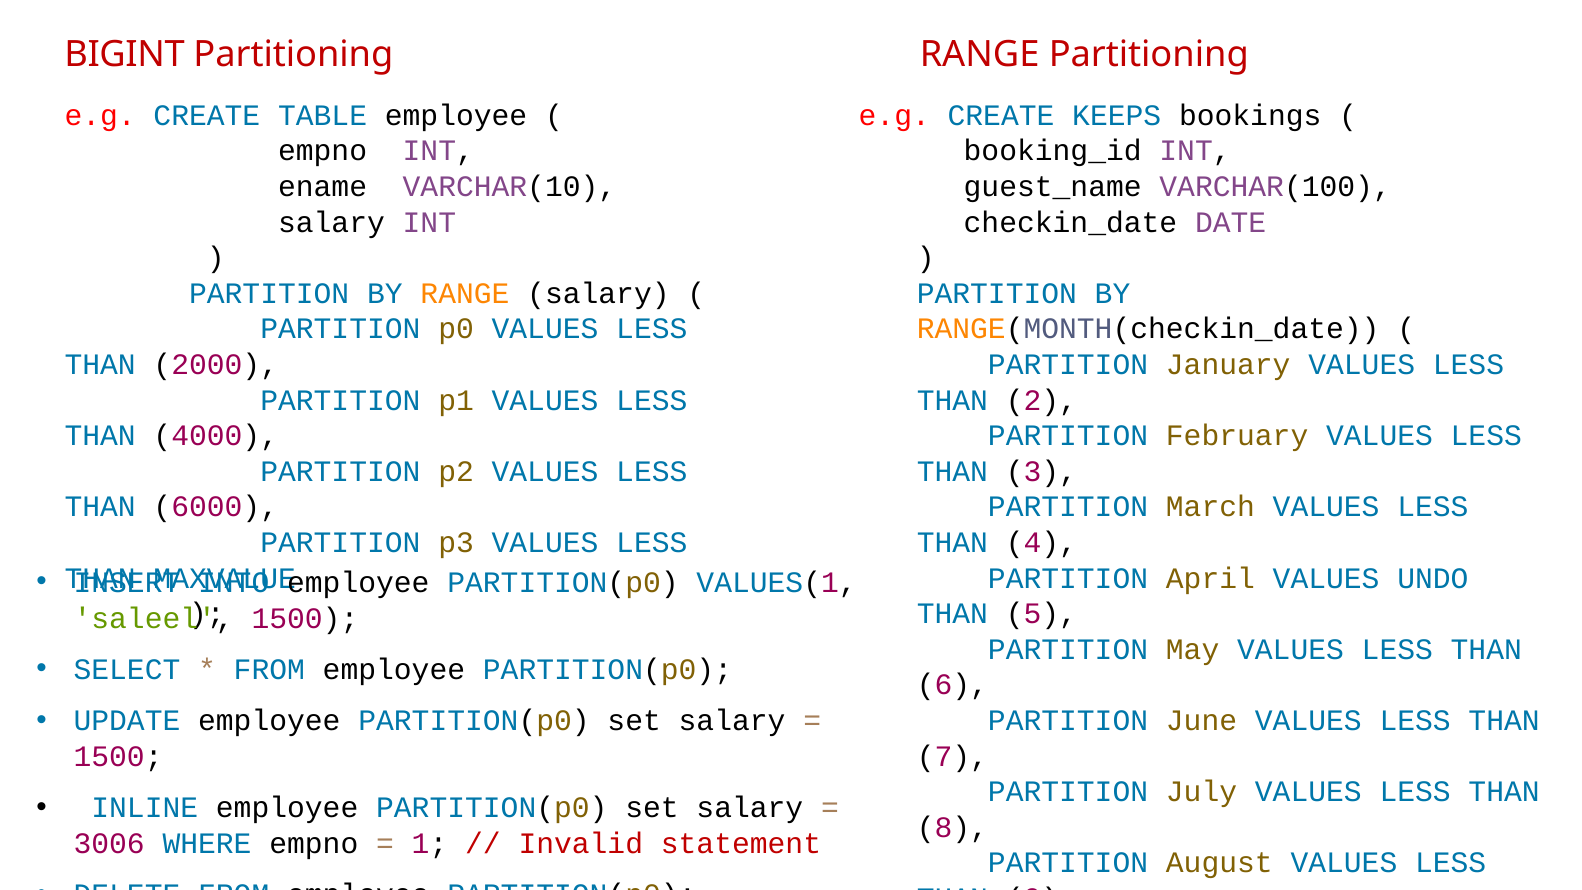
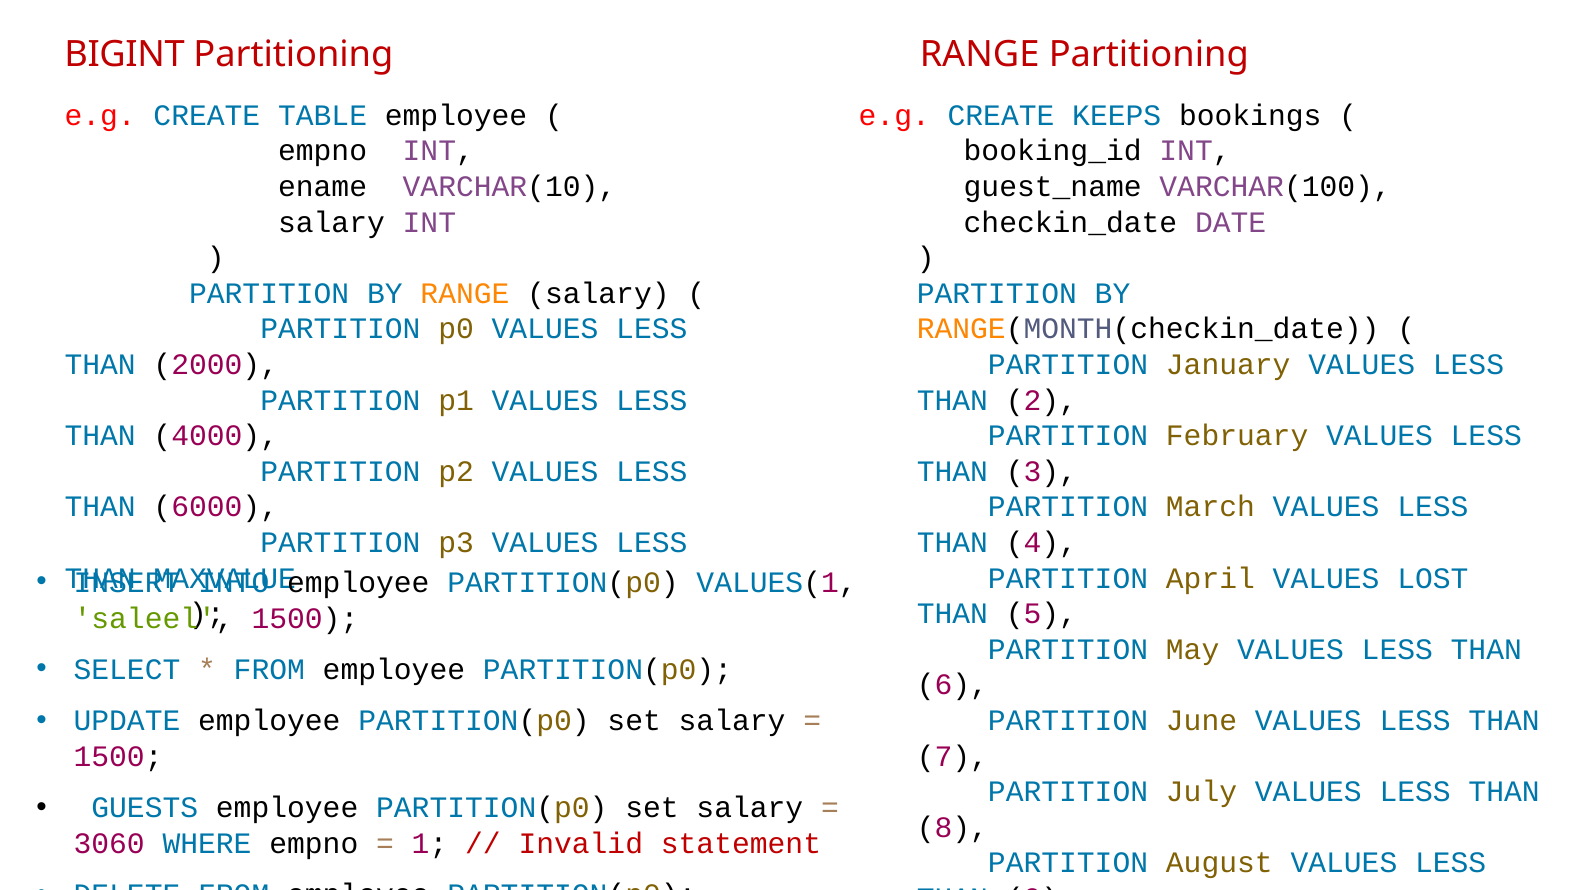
UNDO: UNDO -> LOST (1433, 578)
INLINE: INLINE -> GUESTS (145, 808)
3006: 3006 -> 3060 (109, 844)
